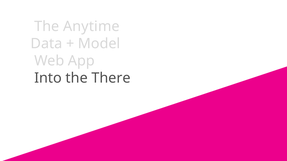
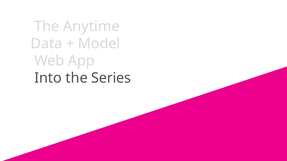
There: There -> Series (111, 78)
